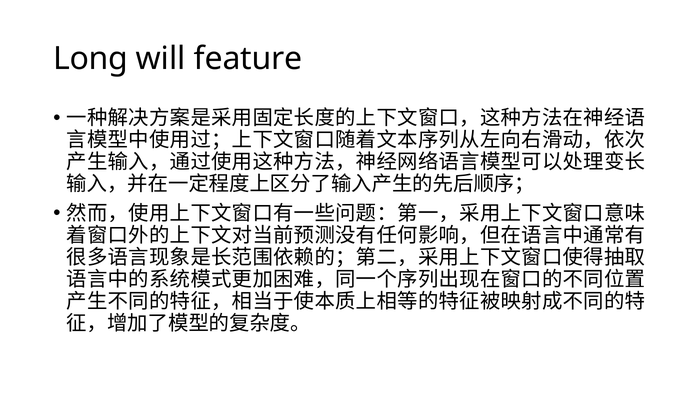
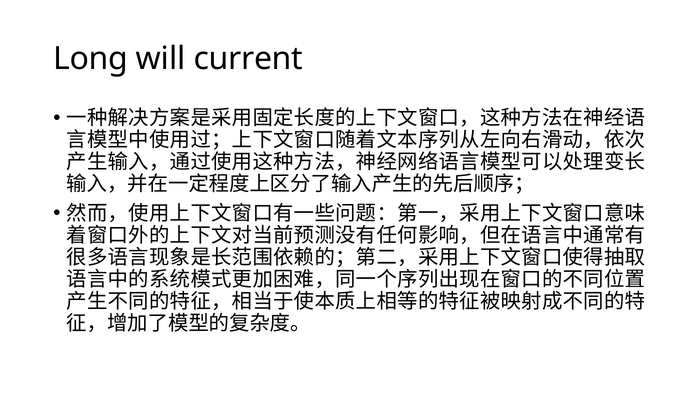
feature: feature -> current (248, 59)
